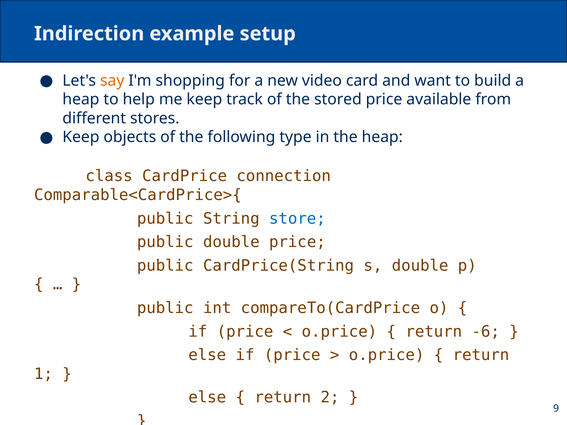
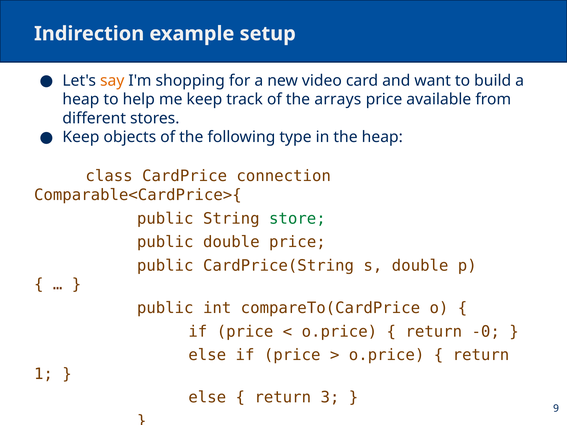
stored: stored -> arrays (338, 100)
store colour: blue -> green (297, 219)
-6: -6 -> -0 (486, 332)
2: 2 -> 3 (330, 398)
